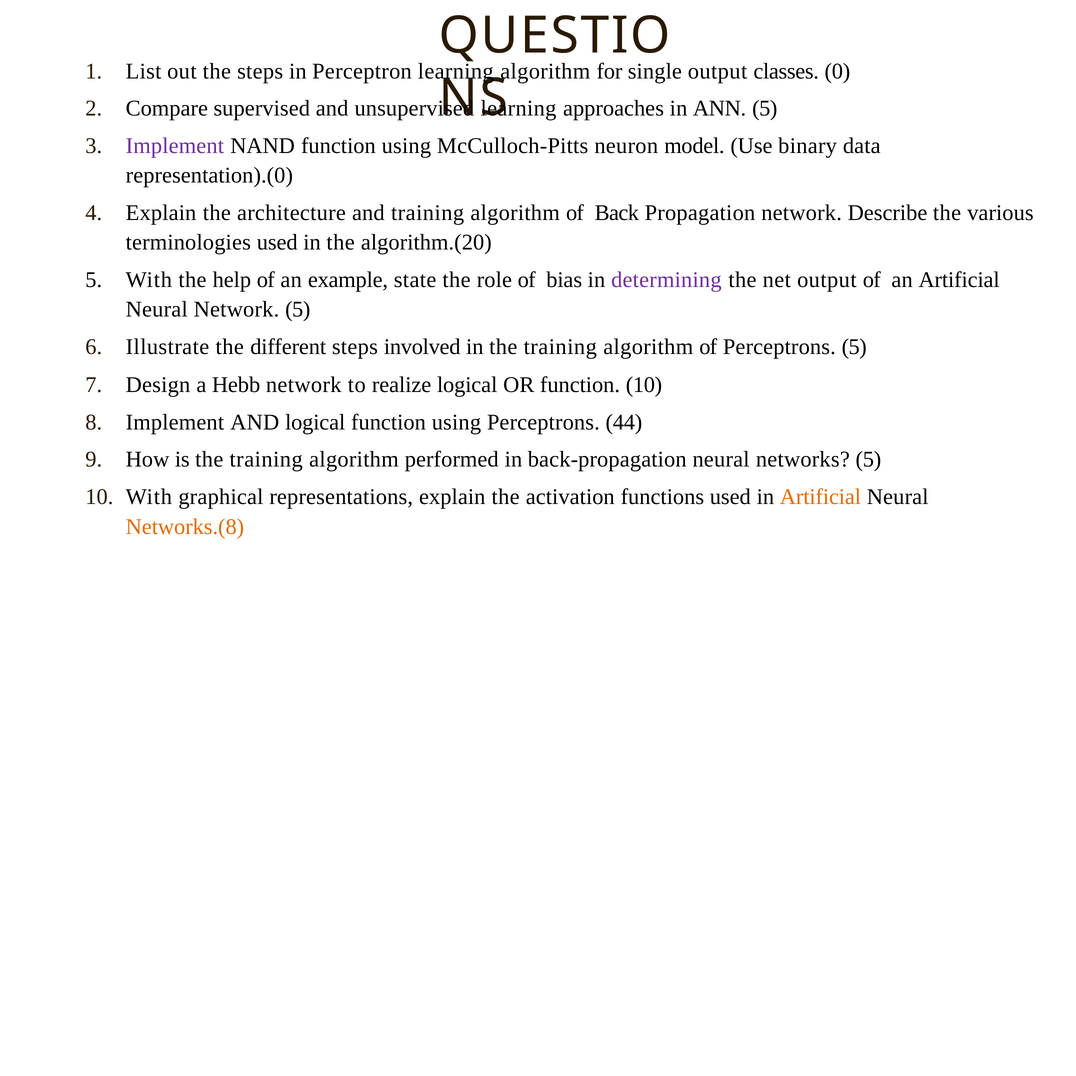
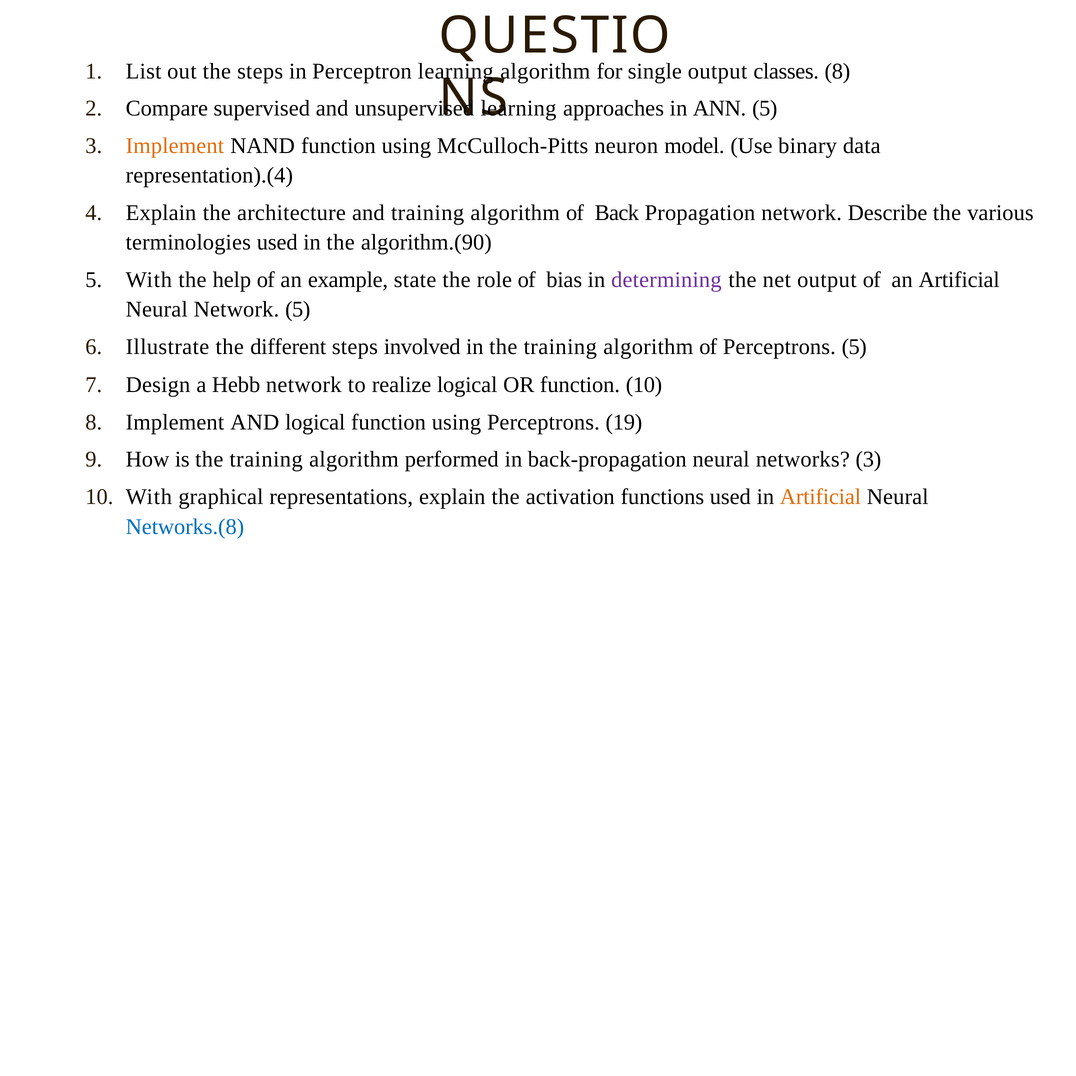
classes 0: 0 -> 8 (837, 71)
Implement colour: purple -> orange (175, 146)
representation).(0: representation).(0 -> representation).(4 (209, 176)
algorithm.(20: algorithm.(20 -> algorithm.(90 (426, 243)
44: 44 -> 19 (624, 422)
networks 5: 5 -> 3 (868, 460)
Networks.(8 colour: orange -> blue (185, 527)
